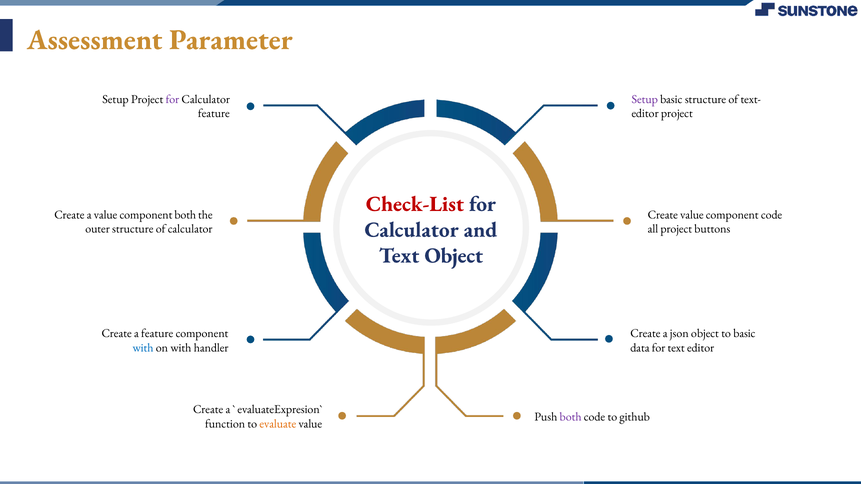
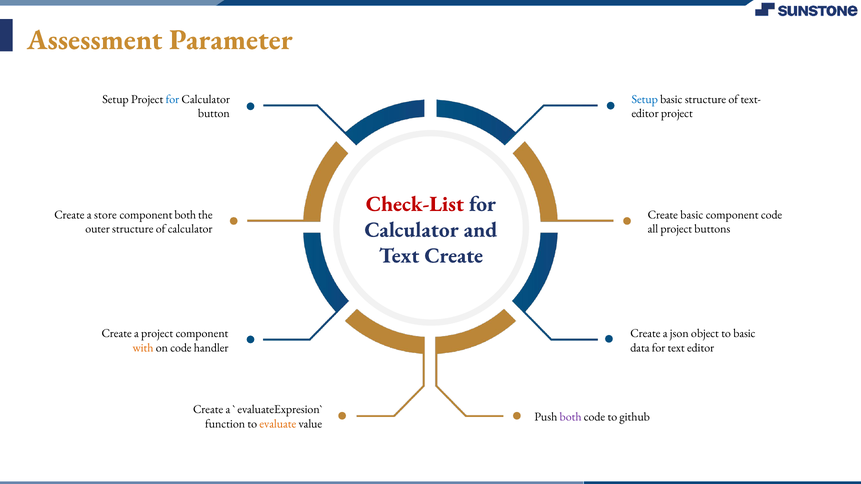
for colour: purple -> blue (172, 99)
Setup colour: purple -> blue (645, 99)
feature: feature -> button (214, 114)
a value: value -> store (105, 215)
Create value: value -> basic (692, 215)
Text Object: Object -> Create (454, 256)
a feature: feature -> project (157, 333)
with colour: blue -> orange (143, 348)
on with: with -> code (181, 348)
